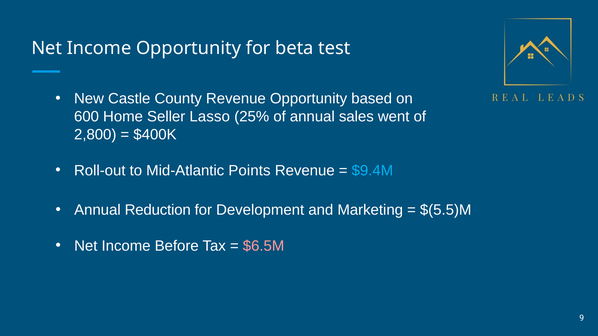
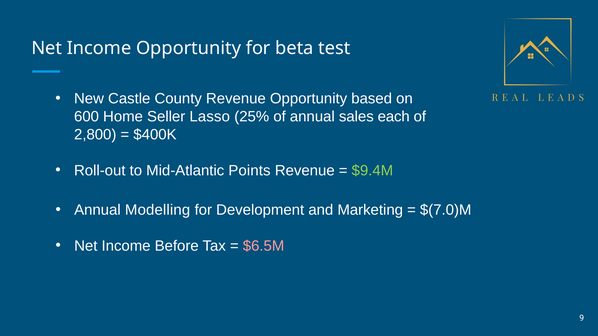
went: went -> each (394, 117)
$9.4M colour: light blue -> light green (372, 171)
Reduction: Reduction -> Modelling (158, 210)
$(5.5)M: $(5.5)M -> $(7.0)M (446, 210)
